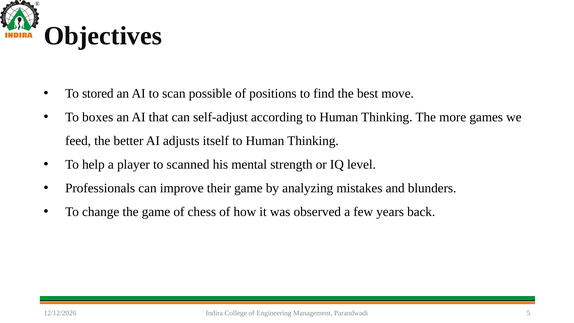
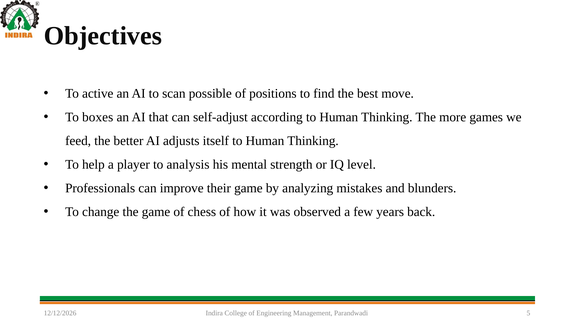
stored: stored -> active (98, 93)
scanned: scanned -> analysis (188, 164)
